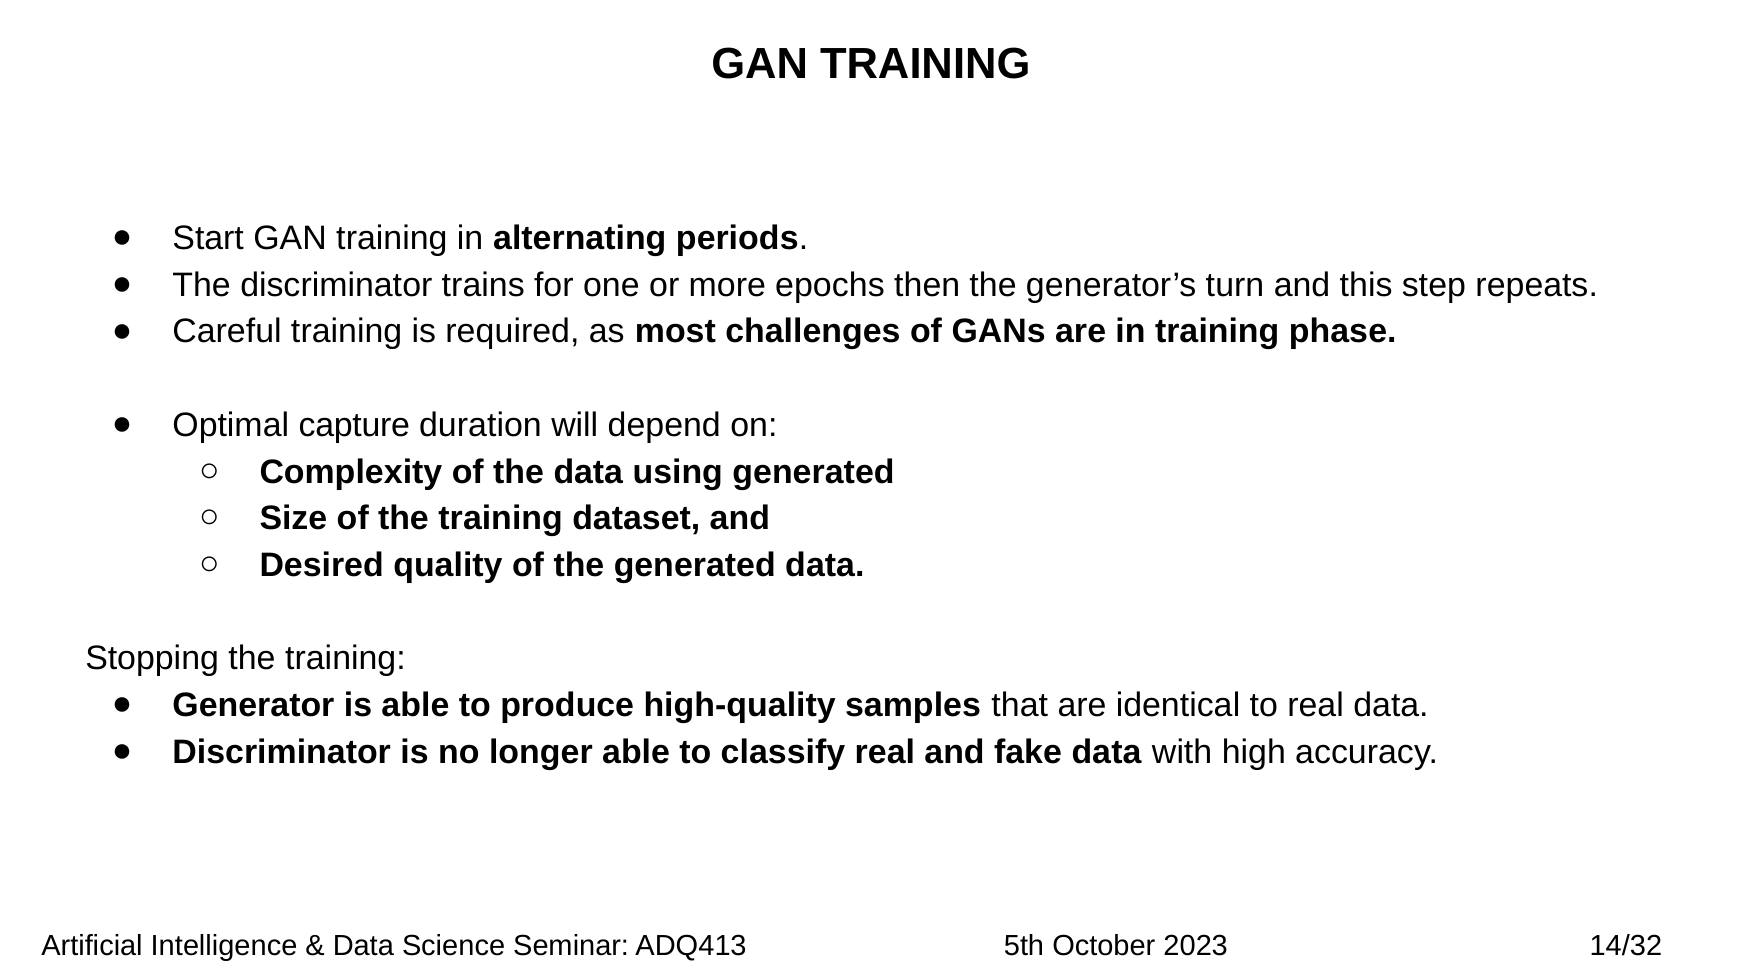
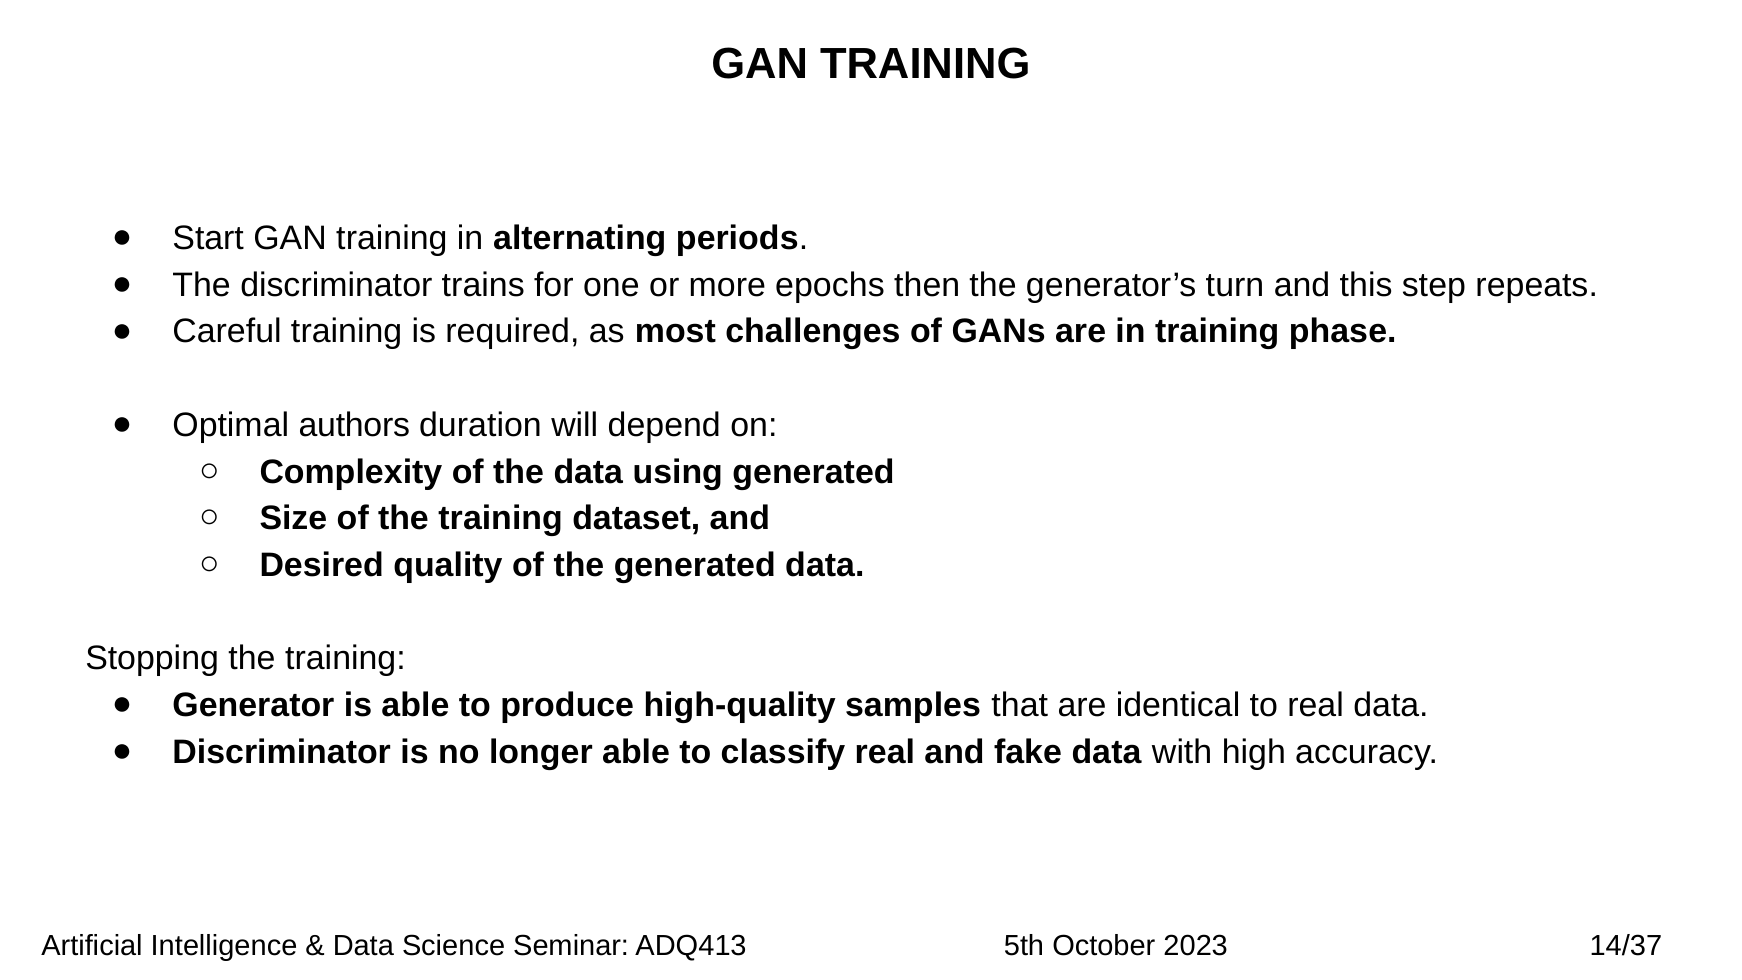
capture: capture -> authors (354, 425)
14/32: 14/32 -> 14/37 (1626, 946)
